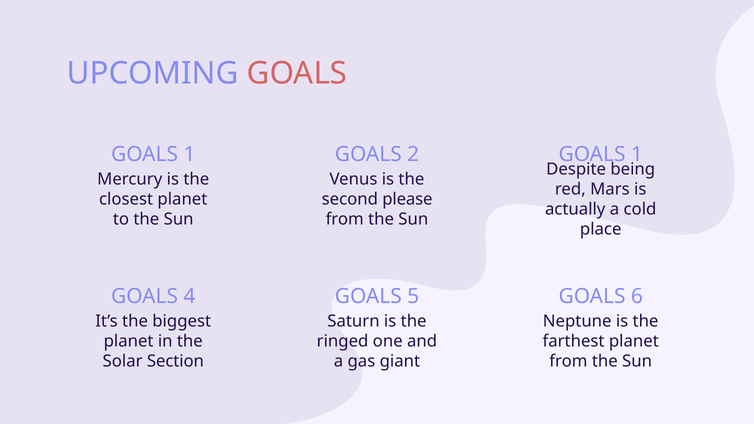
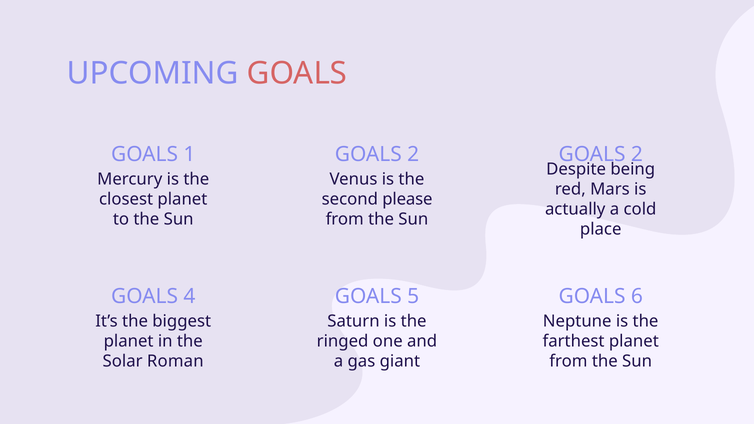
2 GOALS 1: 1 -> 2 (637, 154)
Section: Section -> Roman (175, 361)
